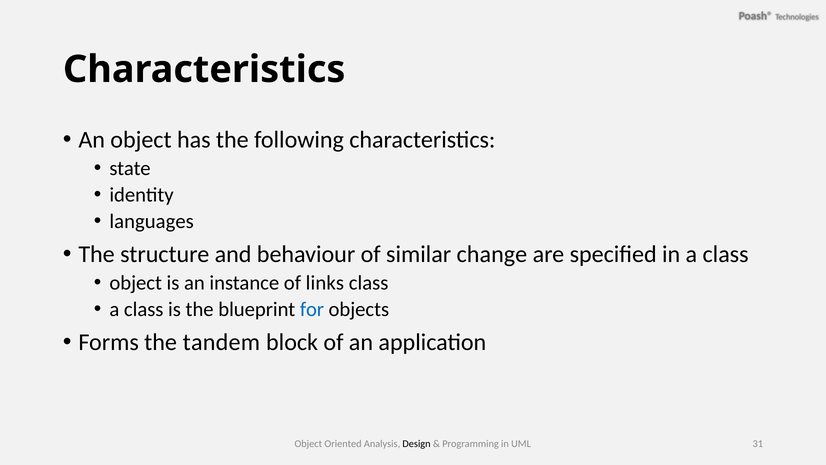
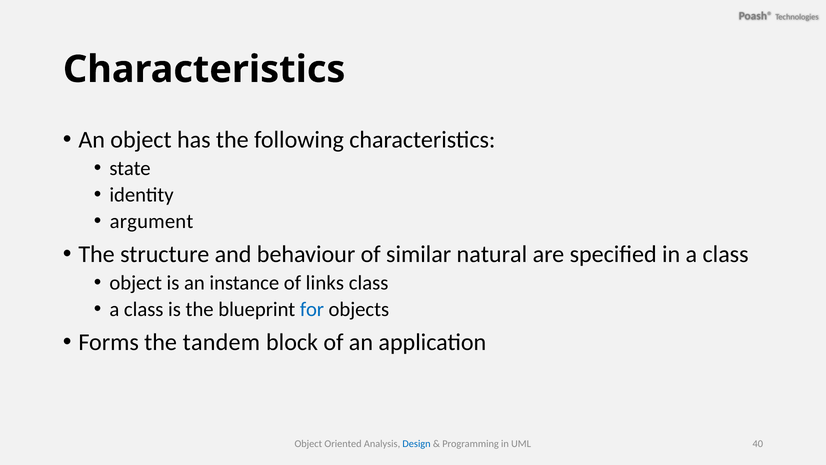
languages: languages -> argument (152, 221)
change: change -> natural (492, 254)
Design colour: black -> blue (417, 444)
31: 31 -> 40 (758, 444)
